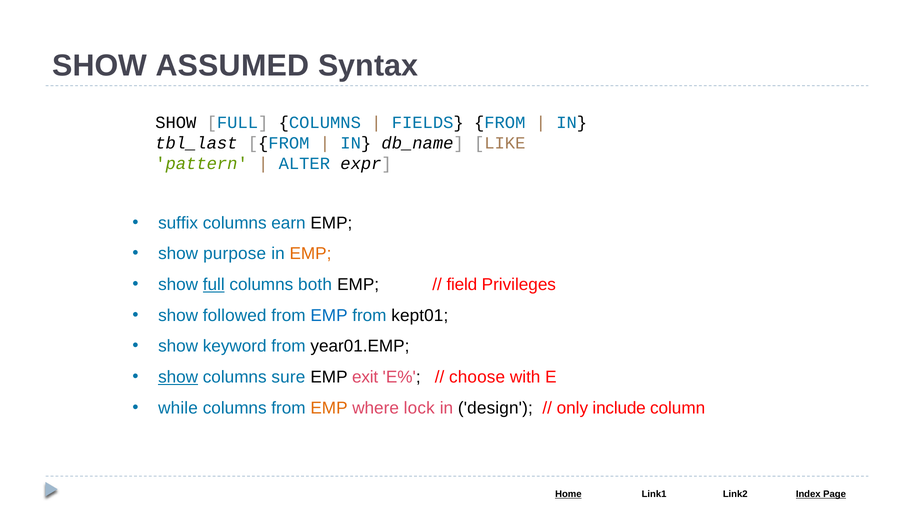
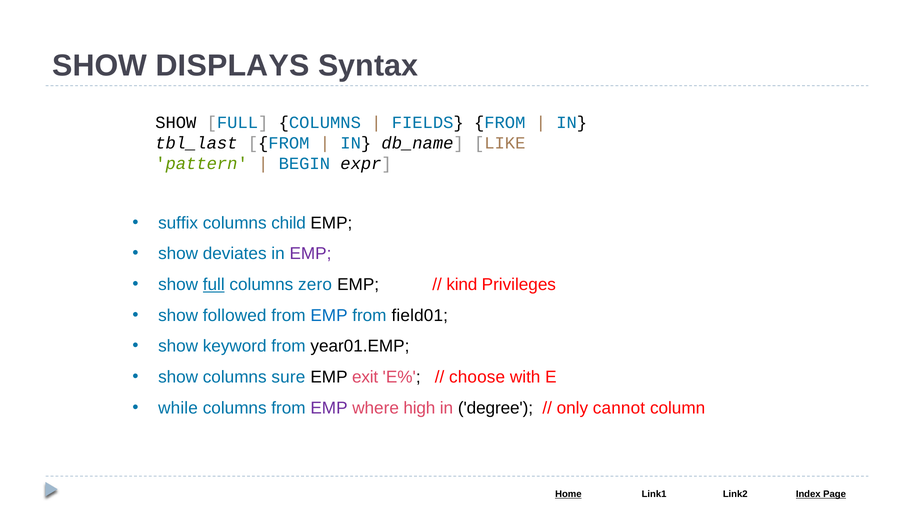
ASSUMED: ASSUMED -> DISPLAYS (233, 66)
ALTER: ALTER -> BEGIN (304, 164)
earn: earn -> child (289, 223)
purpose: purpose -> deviates (235, 254)
EMP colour: orange -> purple (310, 254)
both: both -> zero (315, 285)
field: field -> kind (462, 285)
kept01: kept01 -> field01 (420, 315)
show underline: present -> none (178, 377)
EMP colour: orange -> purple (329, 408)
lock: lock -> high (419, 408)
design: design -> degree (495, 408)
include: include -> cannot (619, 408)
